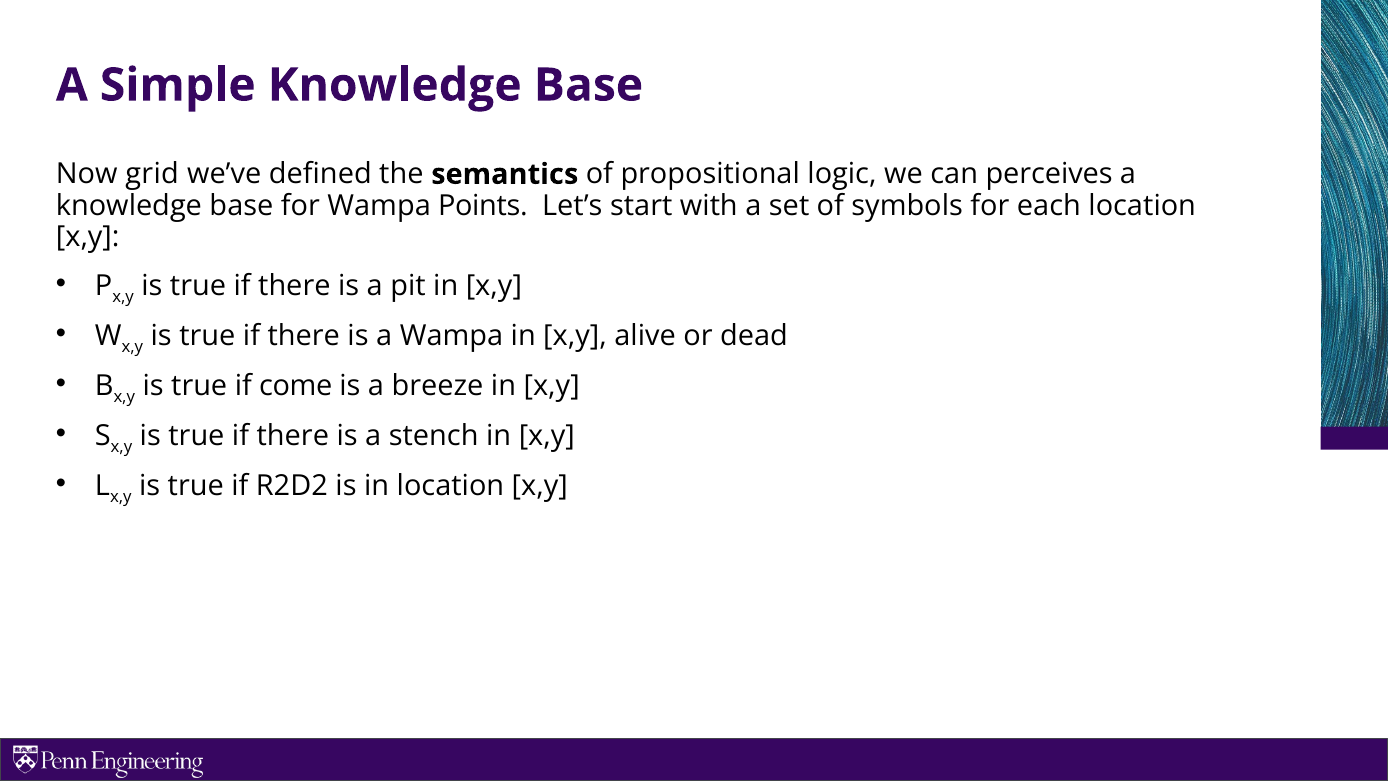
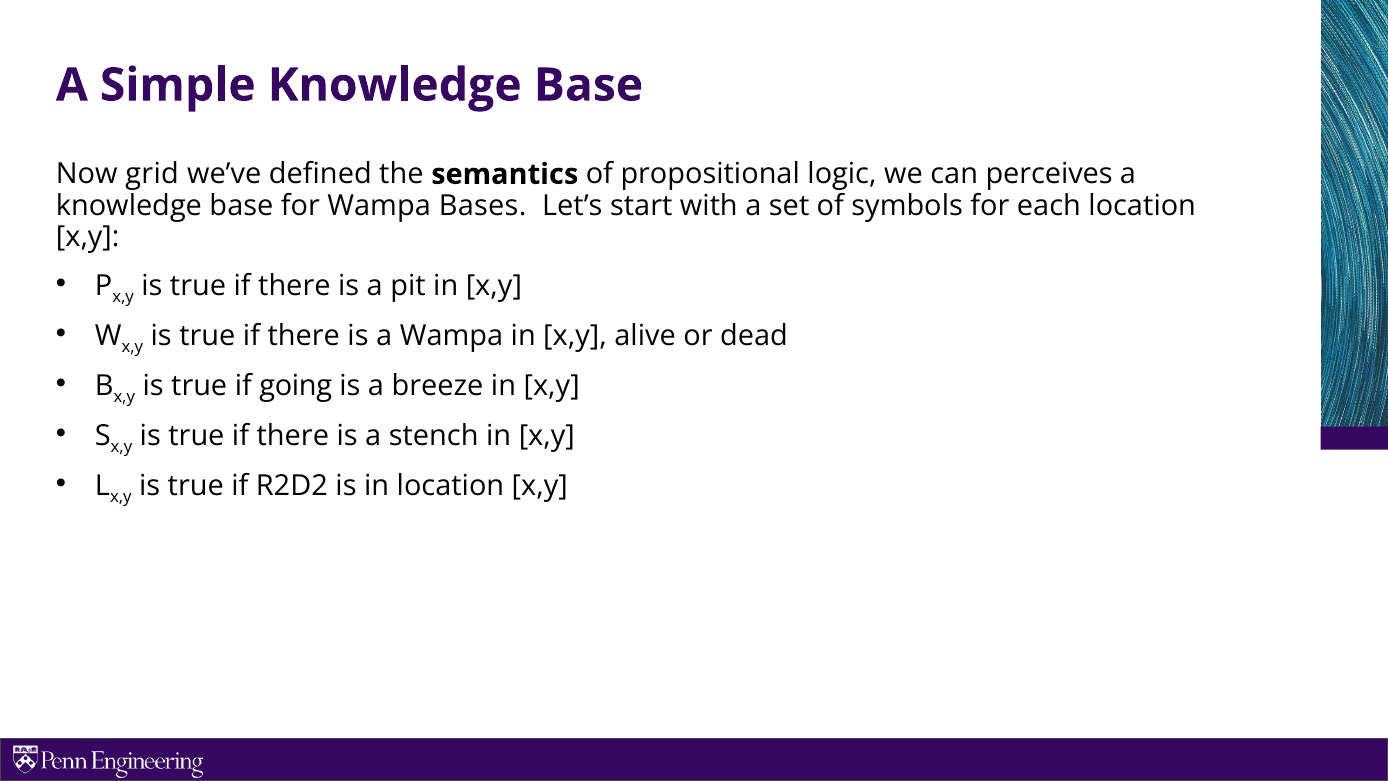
Points: Points -> Bases (483, 205)
come: come -> going (296, 386)
